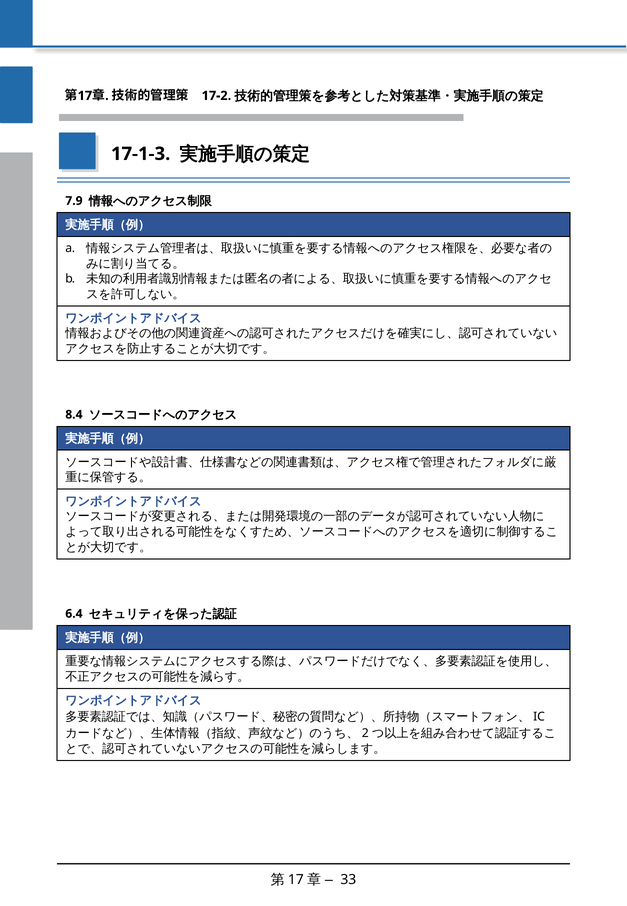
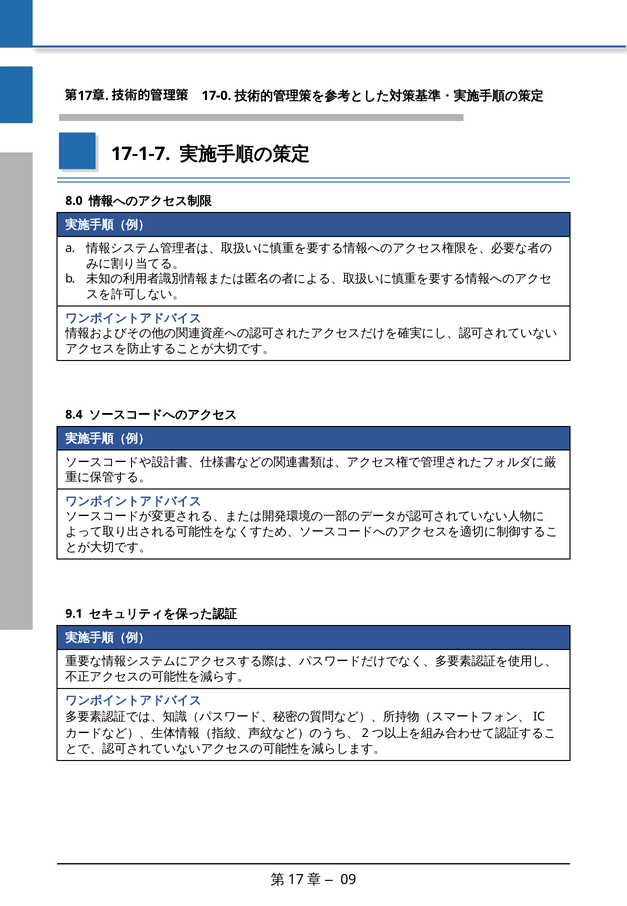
17-2: 17-2 -> 17-0 (216, 96)
17-1-3: 17-1-3 -> 17-1-7 (141, 154)
7.9: 7.9 -> 8.0 (74, 201)
6.4: 6.4 -> 9.1 (74, 613)
33: 33 -> 09 (348, 879)
